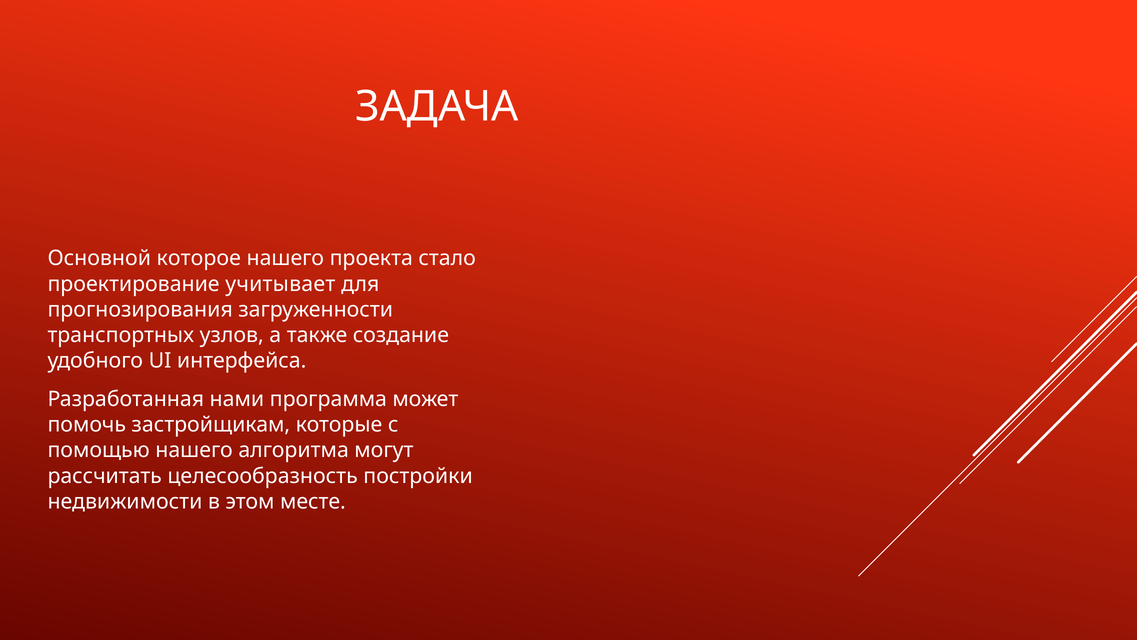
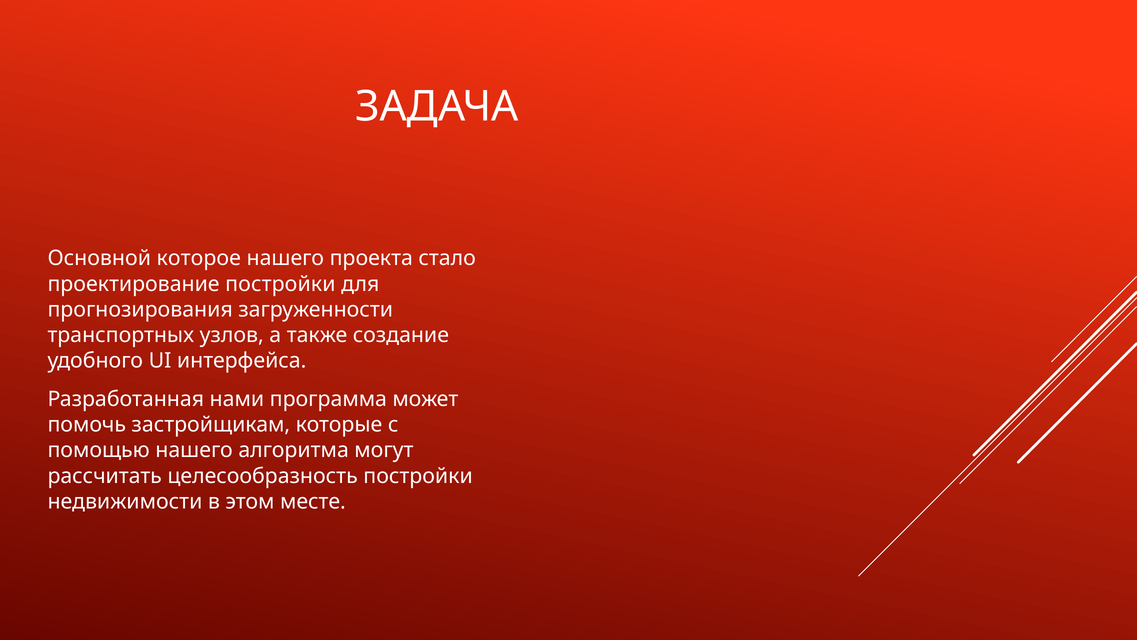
проектирование учитывает: учитывает -> постройки (280, 284)
